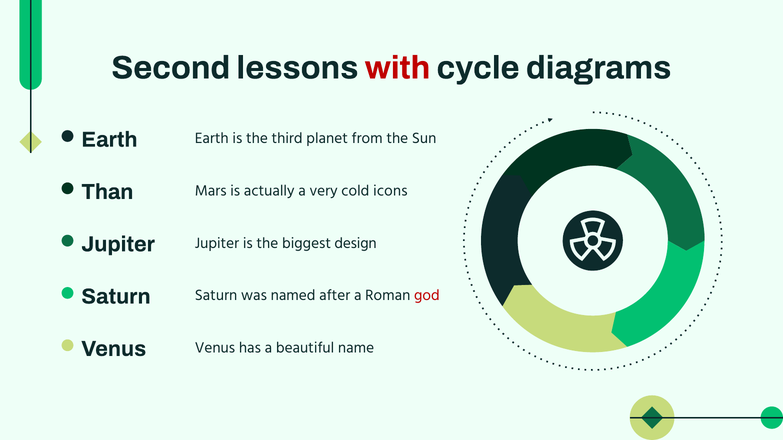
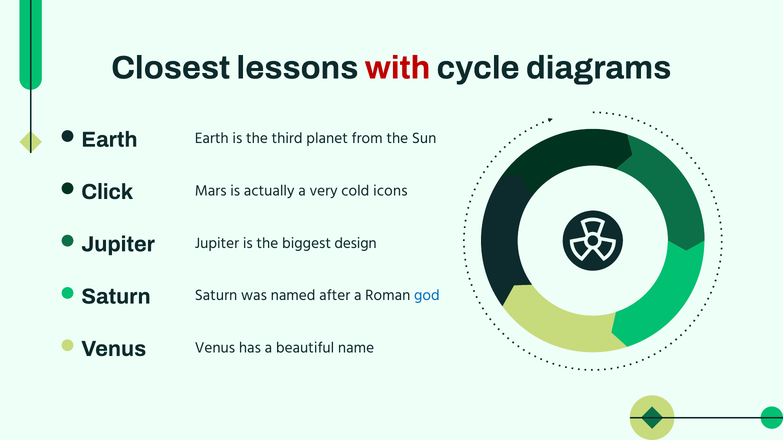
Second: Second -> Closest (171, 68)
Than: Than -> Click (107, 192)
god colour: red -> blue (427, 296)
